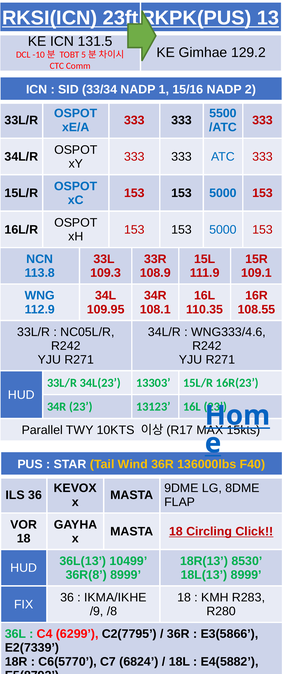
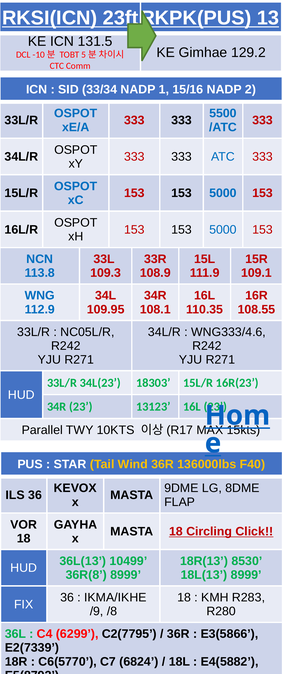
13303: 13303 -> 18303 (153, 383)
